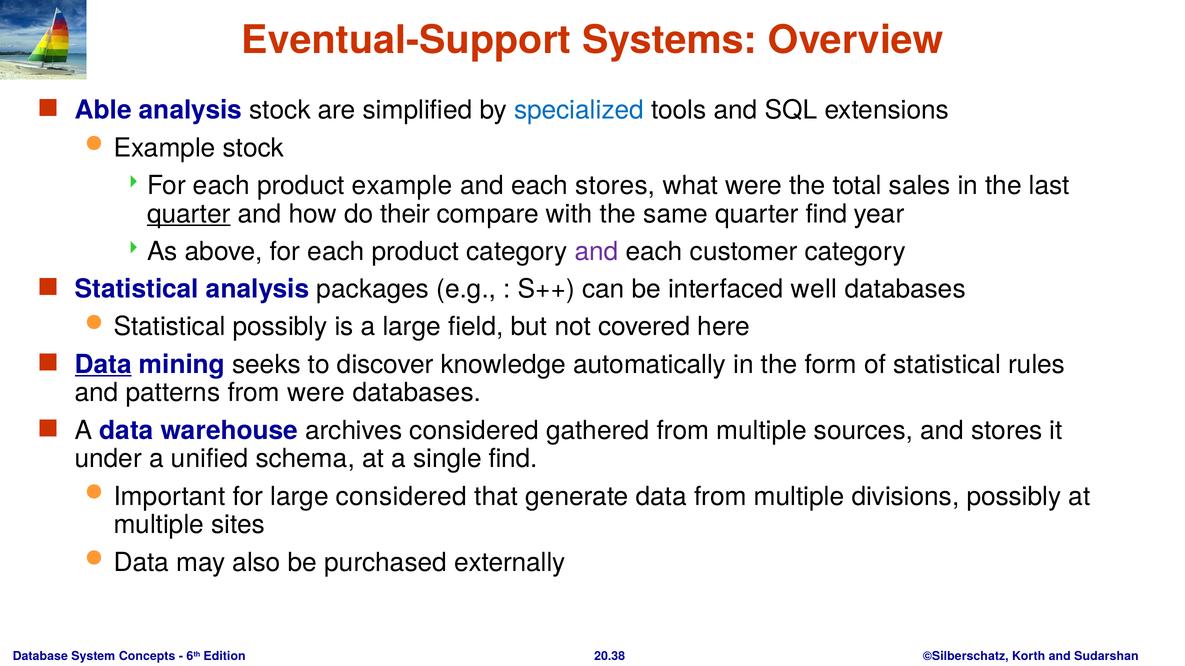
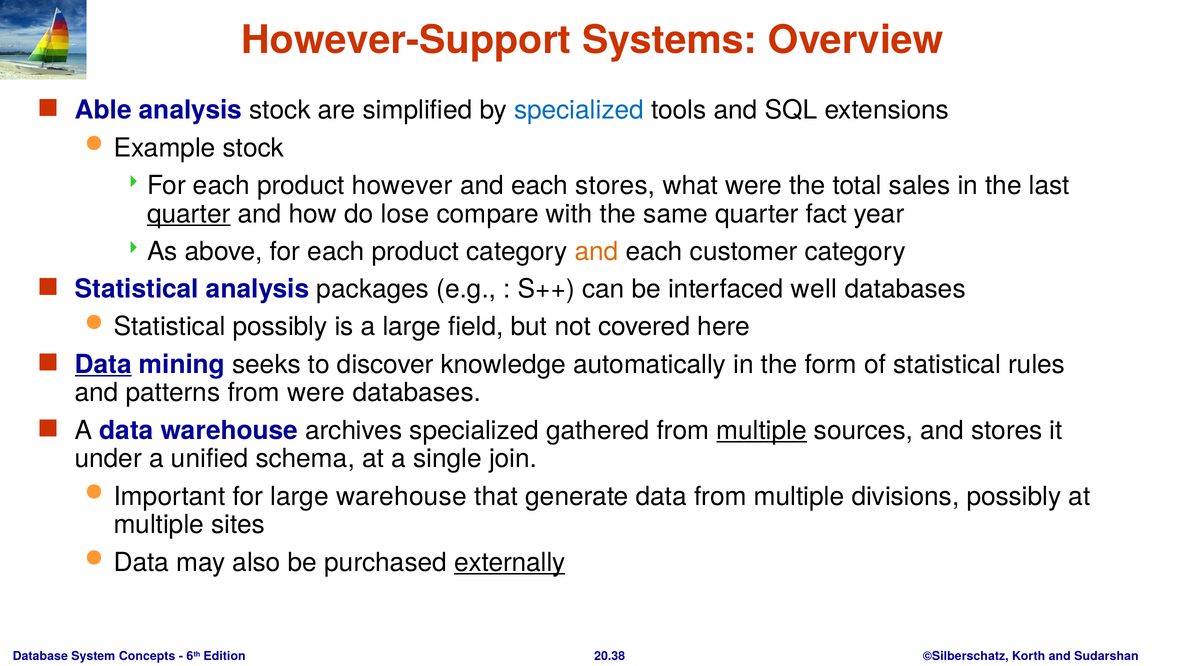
Eventual-Support: Eventual-Support -> However-Support (406, 40)
product example: example -> however (402, 186)
their: their -> lose (405, 214)
quarter find: find -> fact (826, 214)
and colour: purple -> orange (597, 252)
archives considered: considered -> specialized (474, 431)
multiple underline: none -> present (762, 431)
single find: find -> join (513, 459)
large considered: considered -> warehouse (401, 497)
externally underline: none -> present (510, 563)
